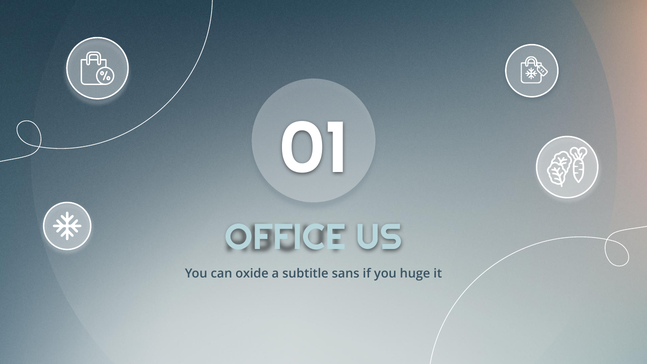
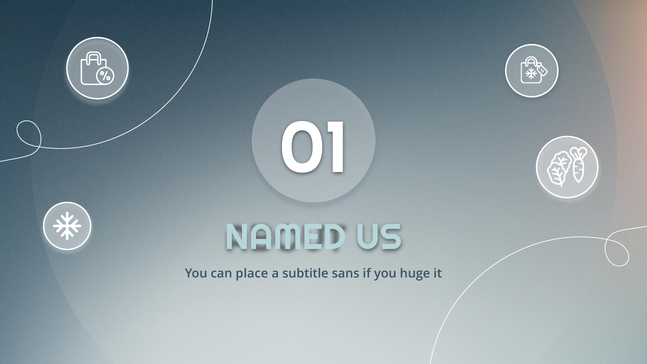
OFFICE: OFFICE -> NAMED (286, 237)
oxide: oxide -> place (252, 274)
